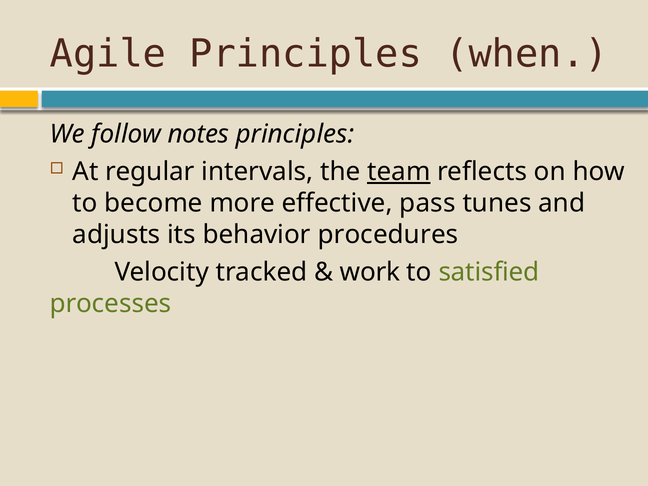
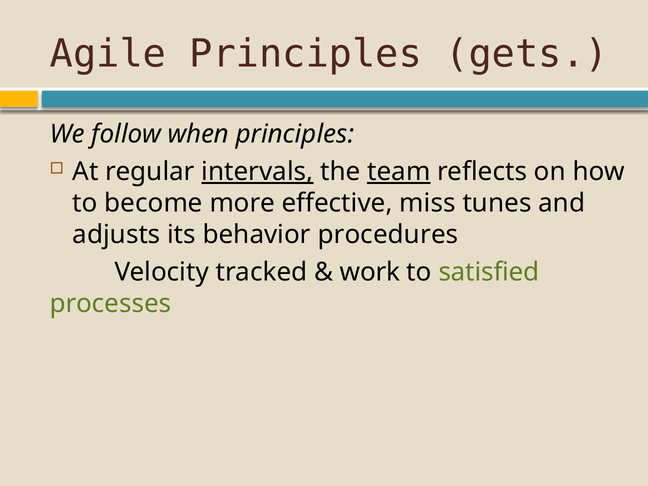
when: when -> gets (527, 54)
notes: notes -> when (198, 134)
intervals underline: none -> present (257, 172)
pass: pass -> miss (427, 203)
